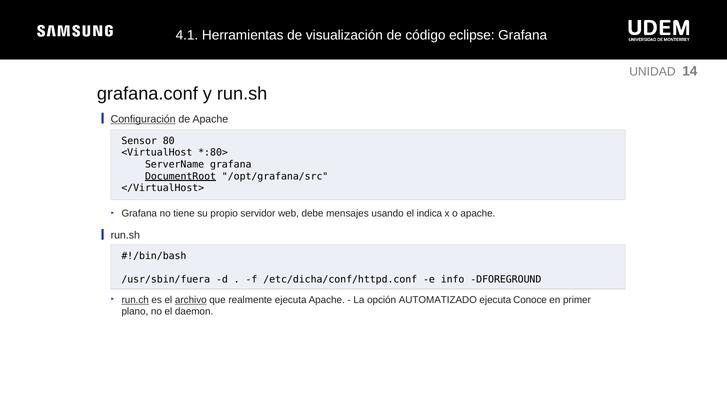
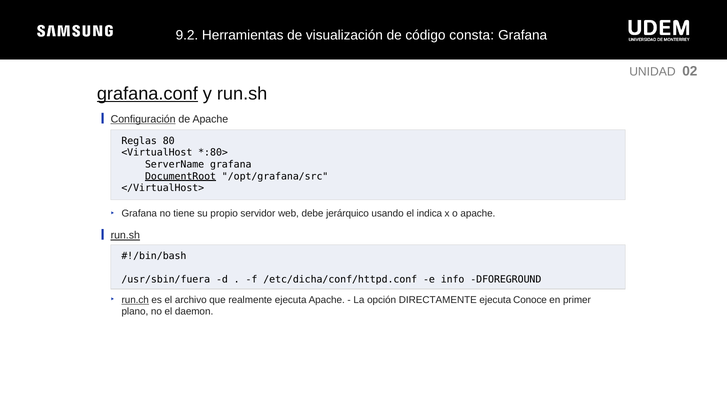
4.1: 4.1 -> 9.2 (187, 35)
eclipse: eclipse -> consta (472, 35)
14: 14 -> 02 (690, 71)
grafana.conf underline: none -> present (147, 94)
Sensor: Sensor -> Reglas (139, 141)
mensajes: mensajes -> jerárquico (348, 214)
run.sh underline: none -> present (125, 235)
archivo underline: present -> none (191, 300)
AUTOMATIZADO: AUTOMATIZADO -> DIRECTAMENTE (438, 300)
